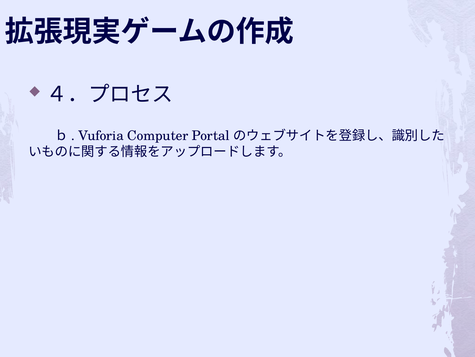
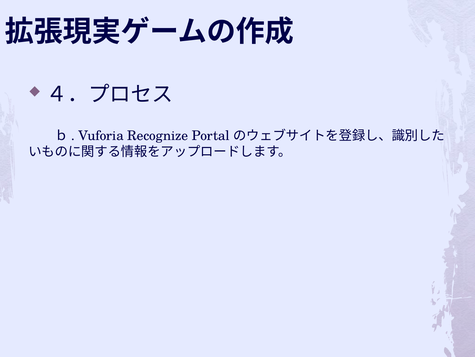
Computer: Computer -> Recognize (158, 136)
